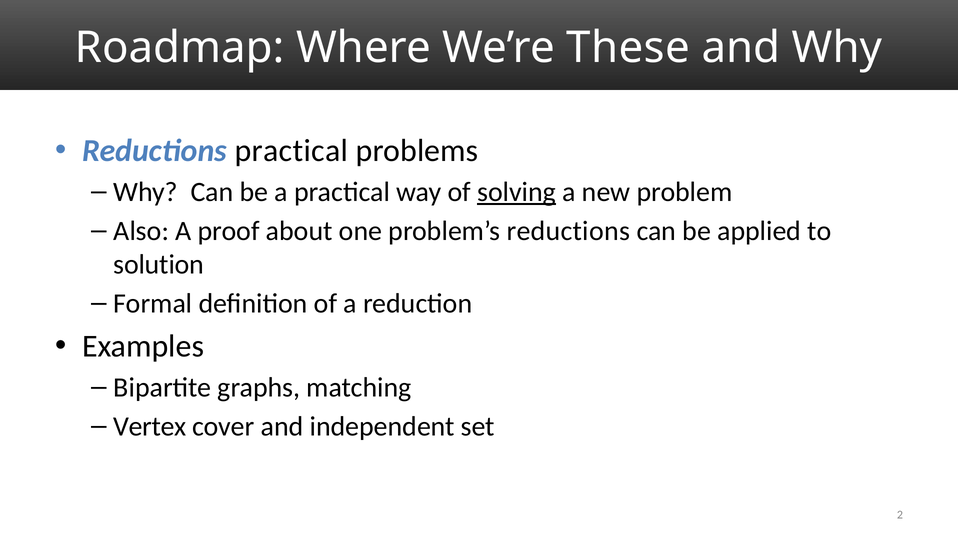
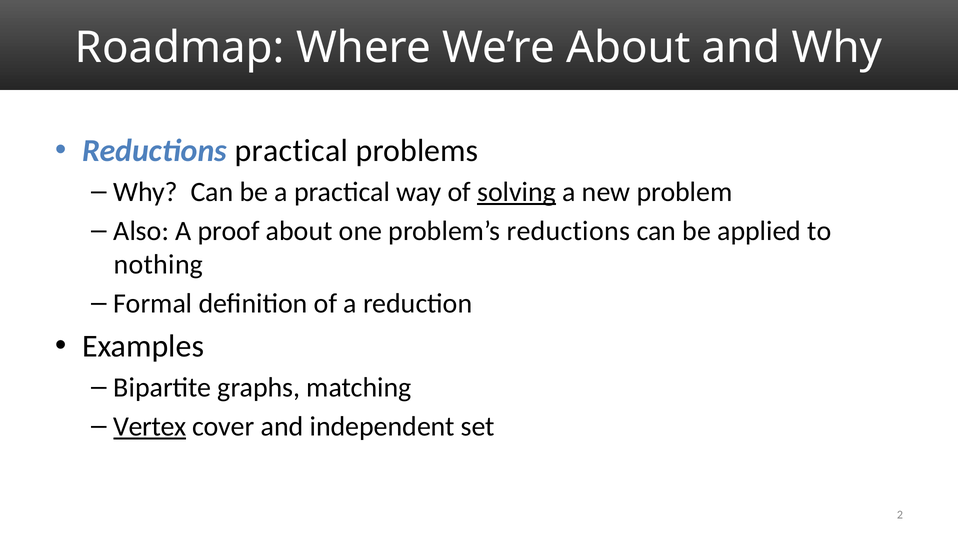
We’re These: These -> About (628, 48)
solution: solution -> nothing (158, 264)
Vertex underline: none -> present (150, 426)
